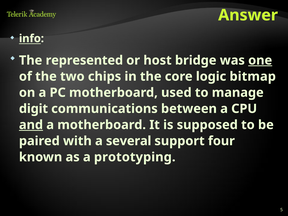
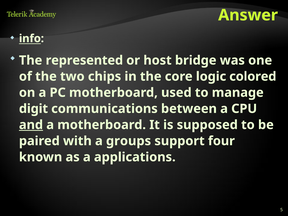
one underline: present -> none (260, 60)
bitmap: bitmap -> colored (253, 76)
several: several -> groups (129, 141)
prototyping: prototyping -> applications (135, 157)
